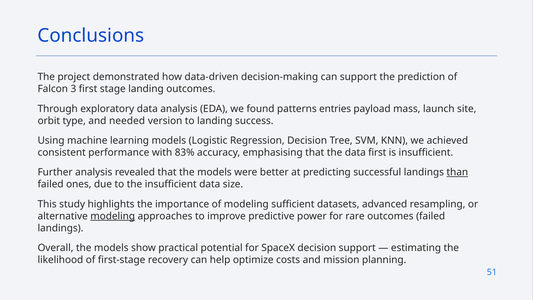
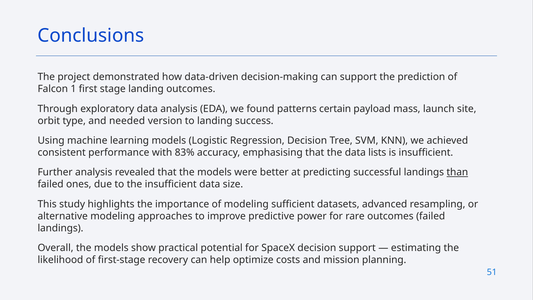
3: 3 -> 1 (73, 89)
entries: entries -> certain (335, 109)
data first: first -> lists (377, 152)
modeling underline: present -> none (113, 216)
